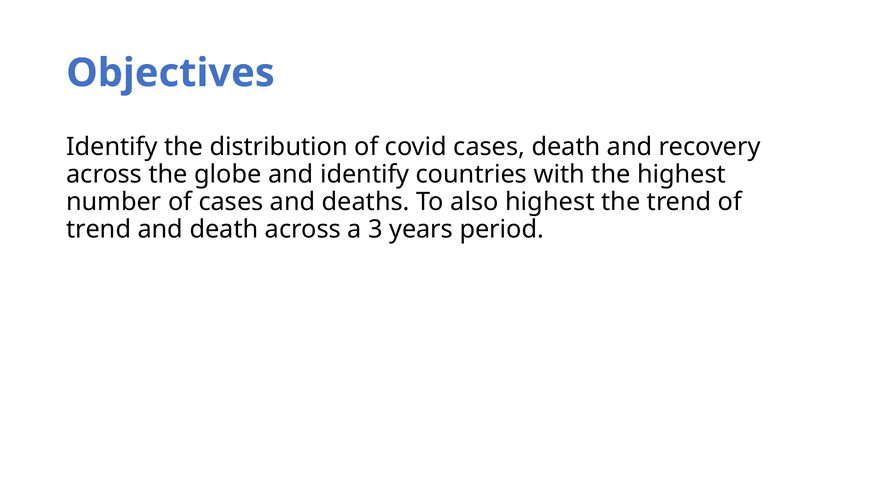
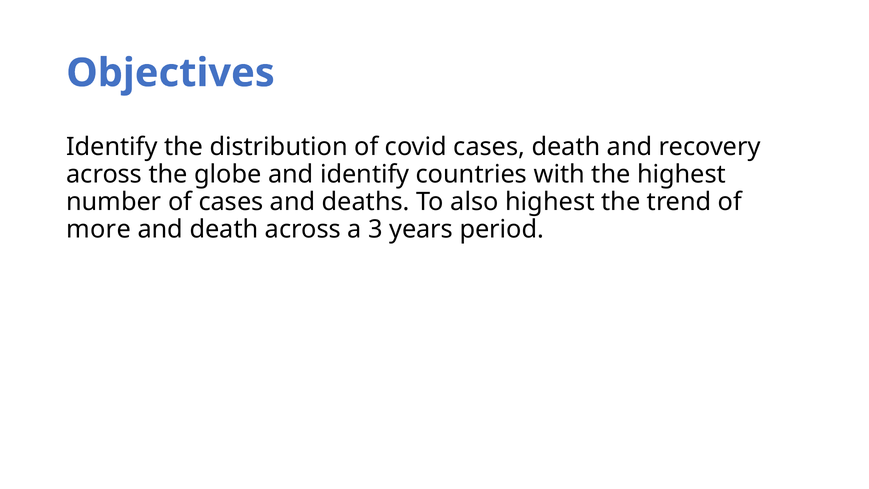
trend: trend -> more (99, 229)
